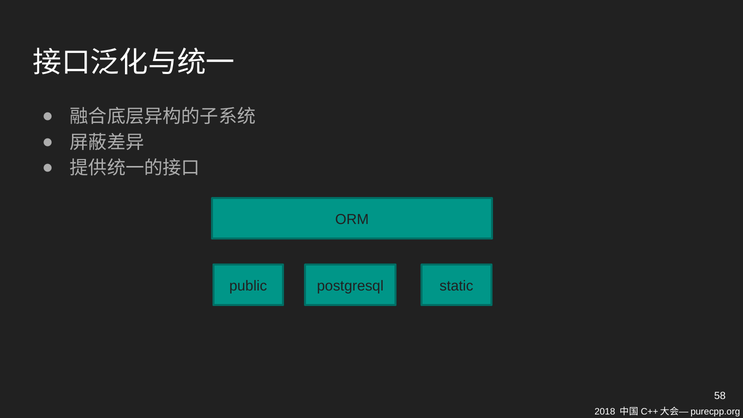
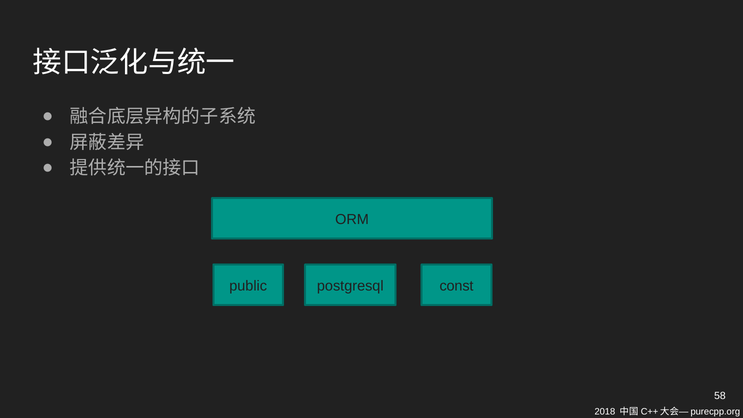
static: static -> const (456, 286)
